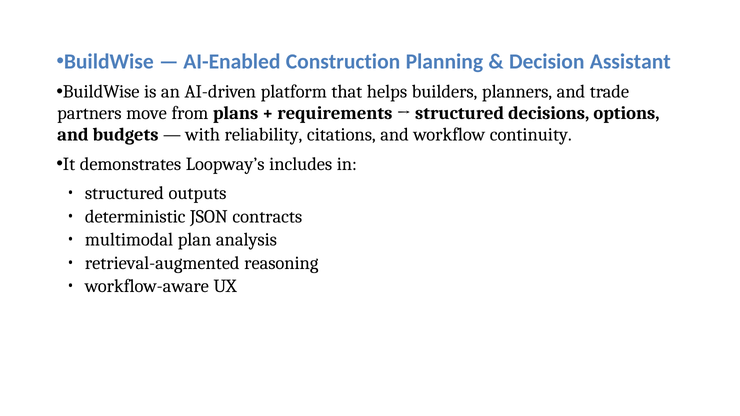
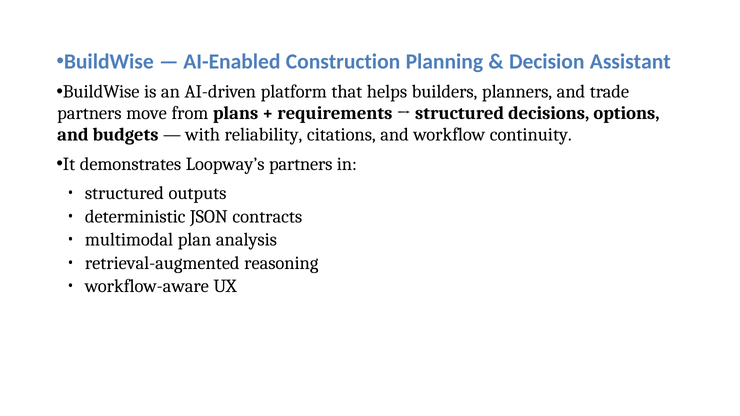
Loopway’s includes: includes -> partners (301, 164)
